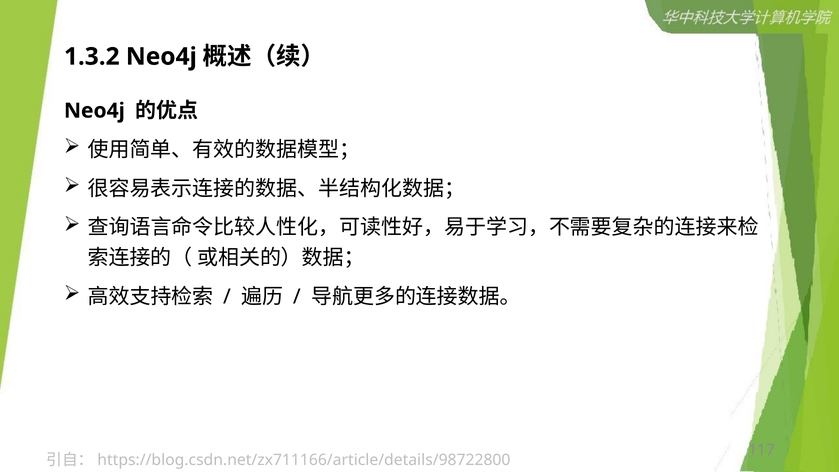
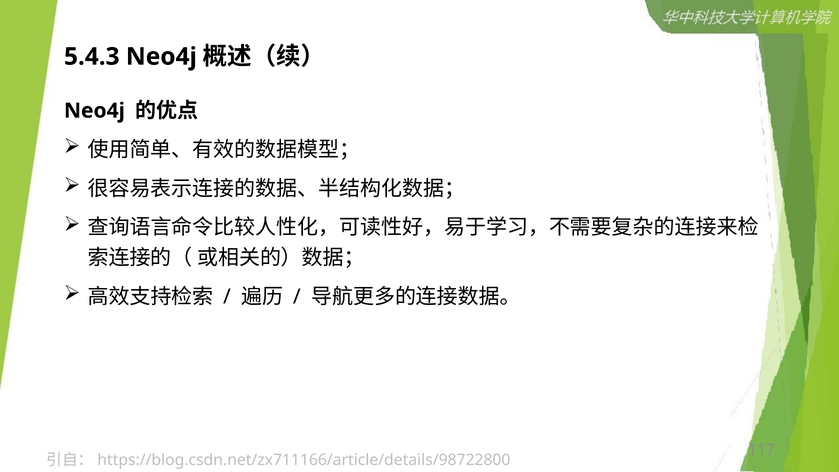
1.3.2: 1.3.2 -> 5.4.3 (92, 57)
